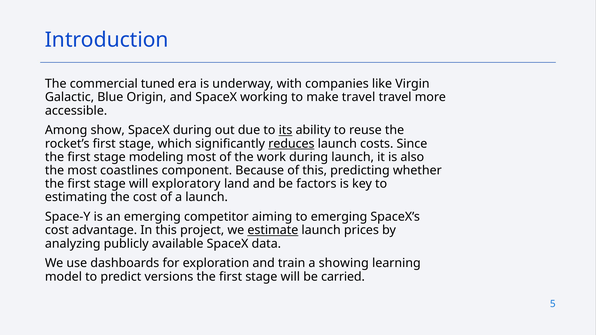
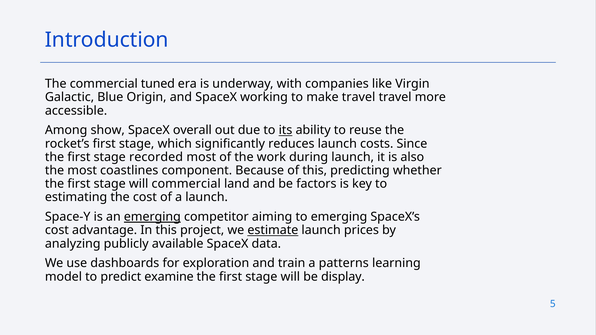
SpaceX during: during -> overall (192, 130)
reduces underline: present -> none (291, 144)
modeling: modeling -> recorded (156, 157)
will exploratory: exploratory -> commercial (186, 184)
emerging underline: none -> present (152, 217)
showing: showing -> patterns (344, 263)
versions: versions -> examine (169, 277)
carried: carried -> display (343, 277)
